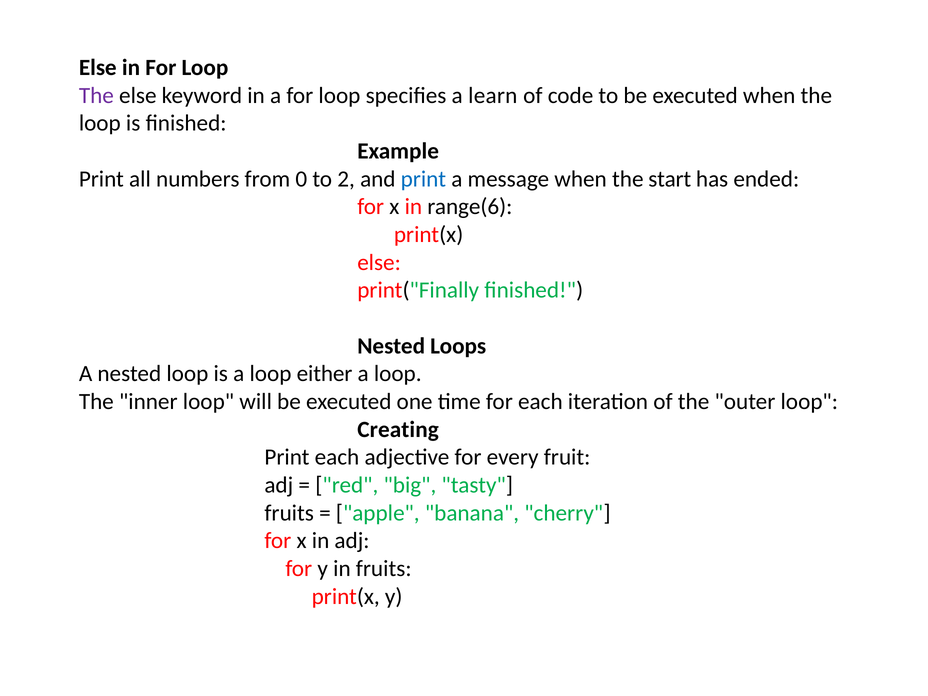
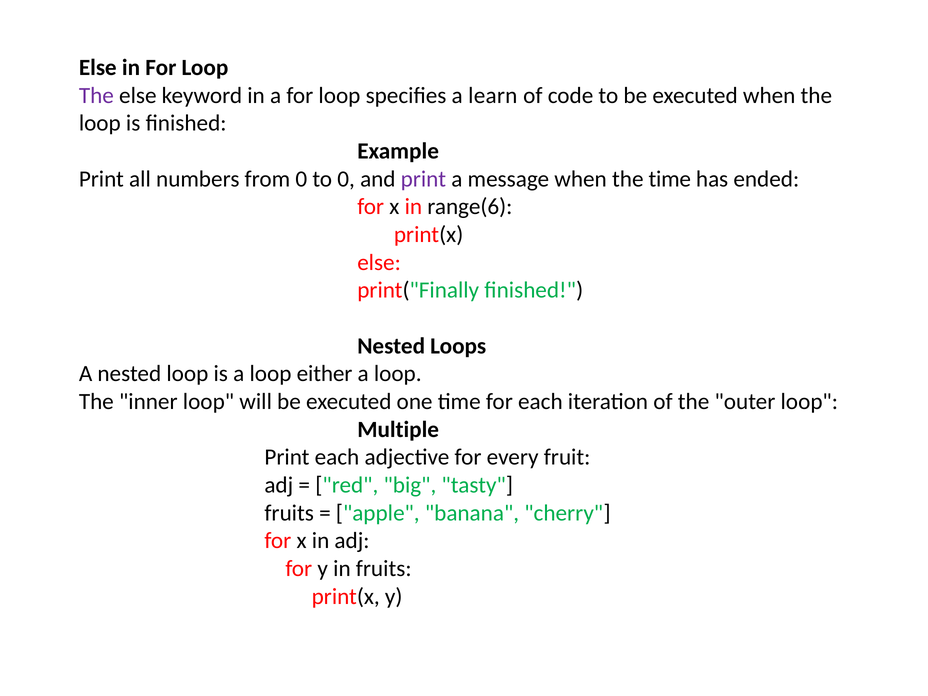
to 2: 2 -> 0 (346, 179)
print colour: blue -> purple (423, 179)
the start: start -> time (670, 179)
Creating: Creating -> Multiple (398, 429)
